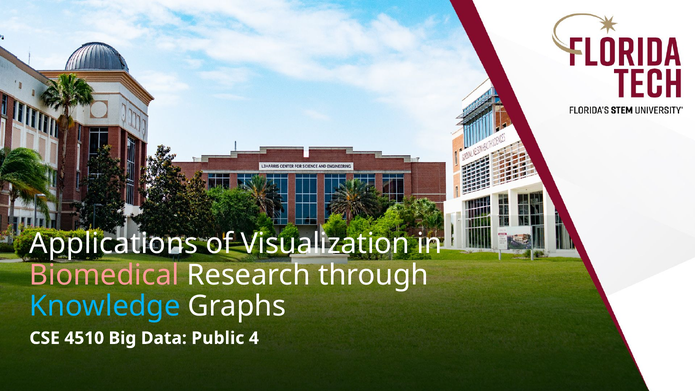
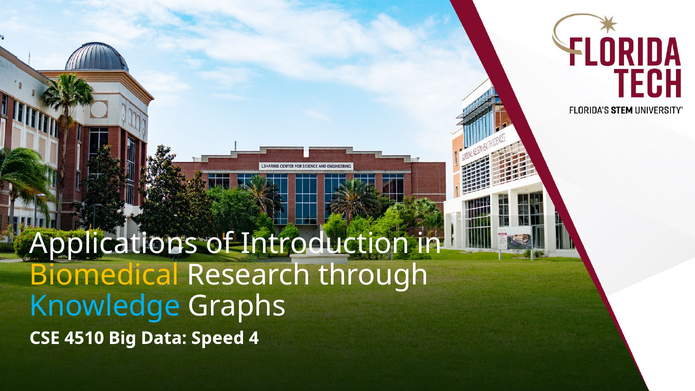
Visualization: Visualization -> Introduction (325, 244)
Biomedical colour: pink -> yellow (104, 275)
Public: Public -> Speed (218, 338)
